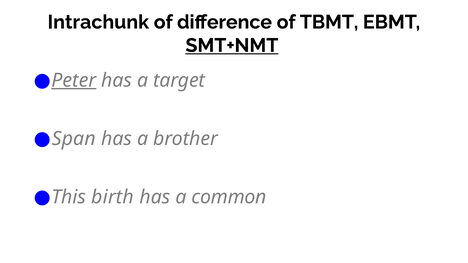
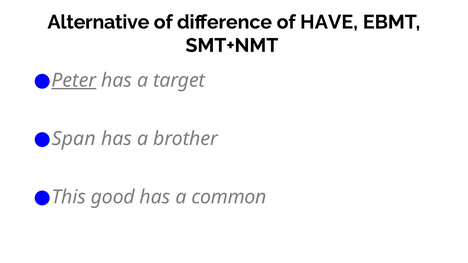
Intrachunk: Intrachunk -> Alternative (98, 22)
TBMT: TBMT -> HAVE (329, 22)
SMT+NMT underline: present -> none (232, 46)
birth: birth -> good (113, 197)
